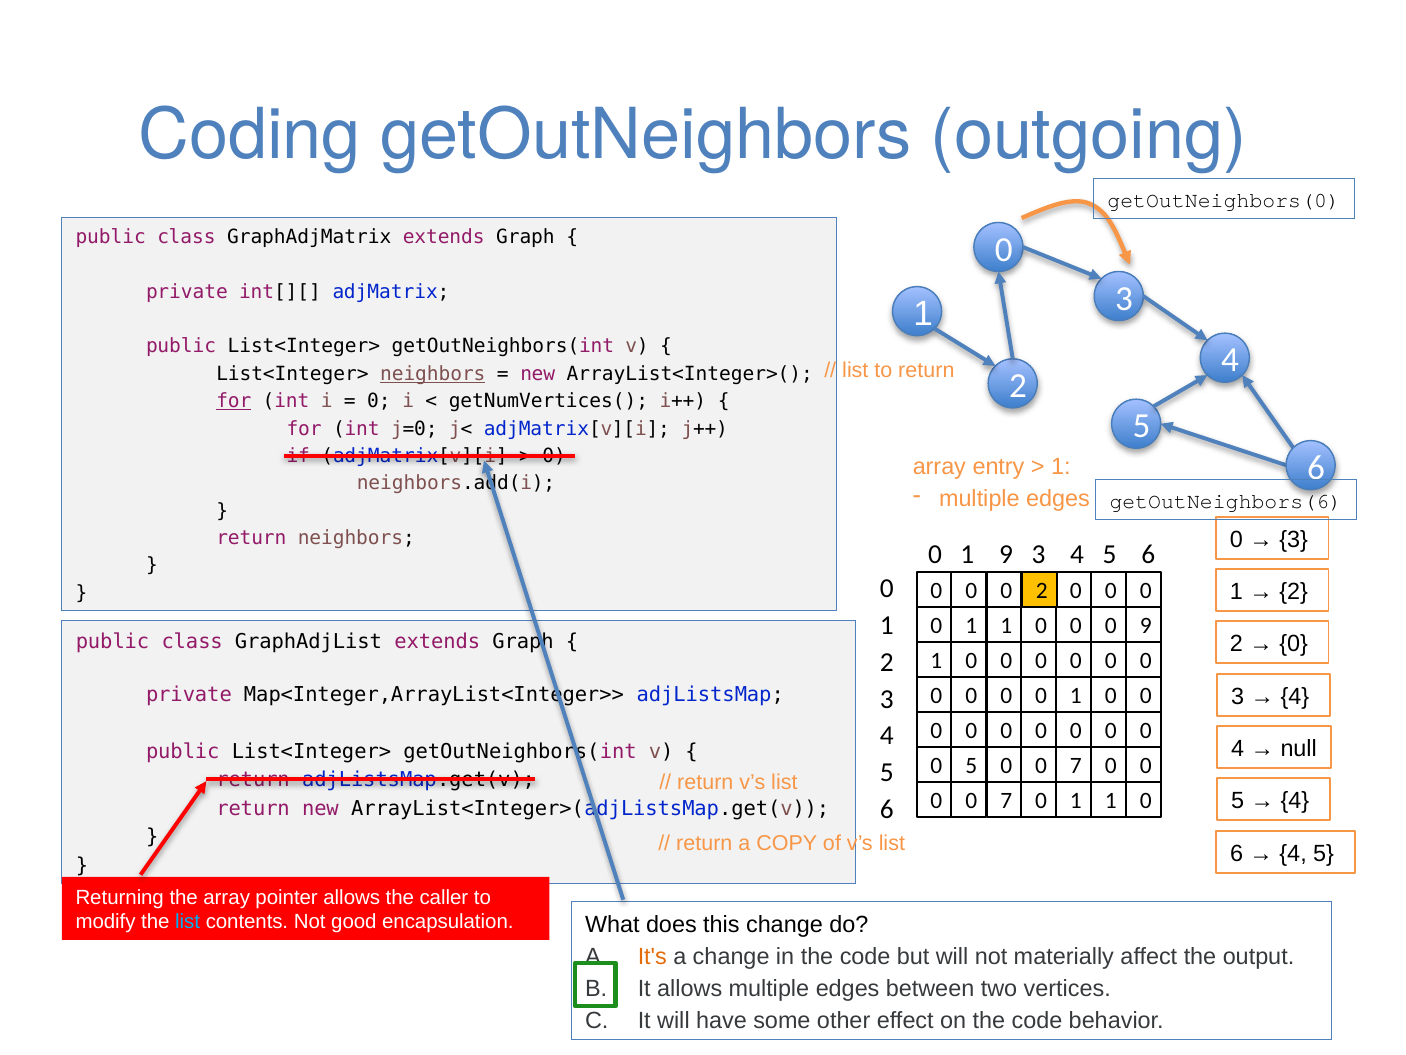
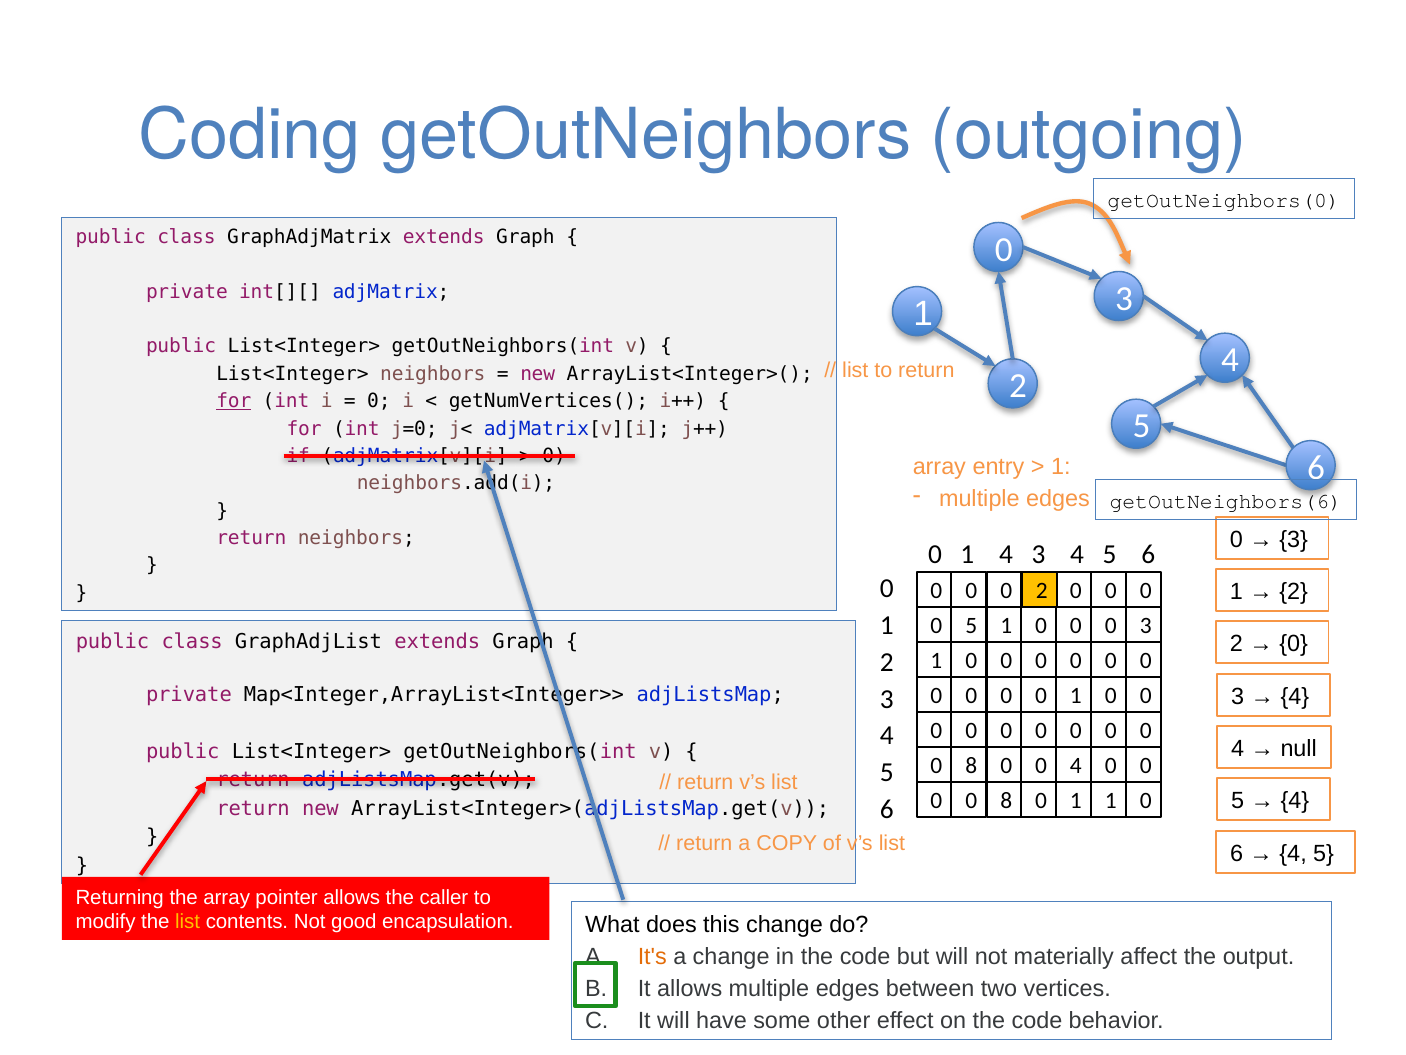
neighbors underline: present -> none (433, 374)
1 9: 9 -> 4 (1006, 555)
1: 1 -> 5 (971, 626)
0 0 9: 9 -> 3 (1146, 626)
5: 5 -> 8 (971, 766)
7: 7 -> 4 (1076, 766)
7: 7 -> 8 (1006, 801)
list colour: light blue -> yellow (188, 922)
